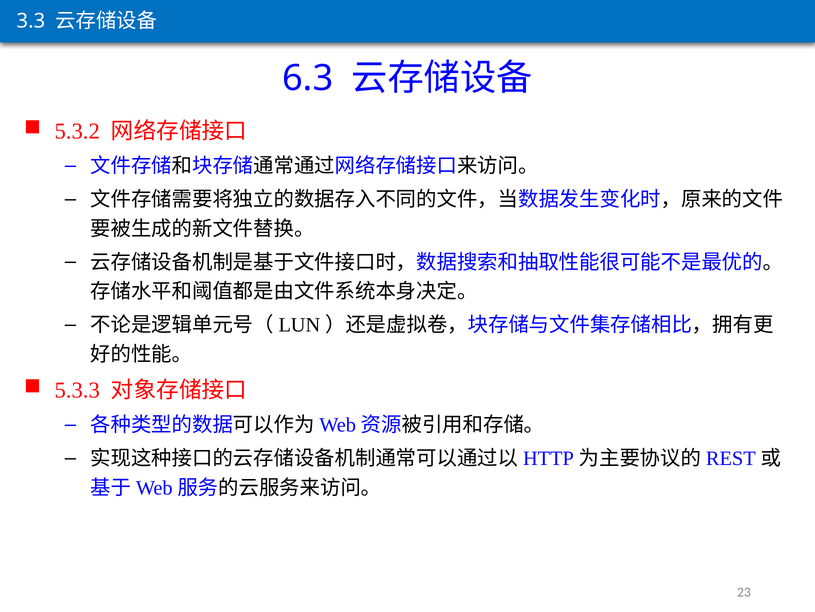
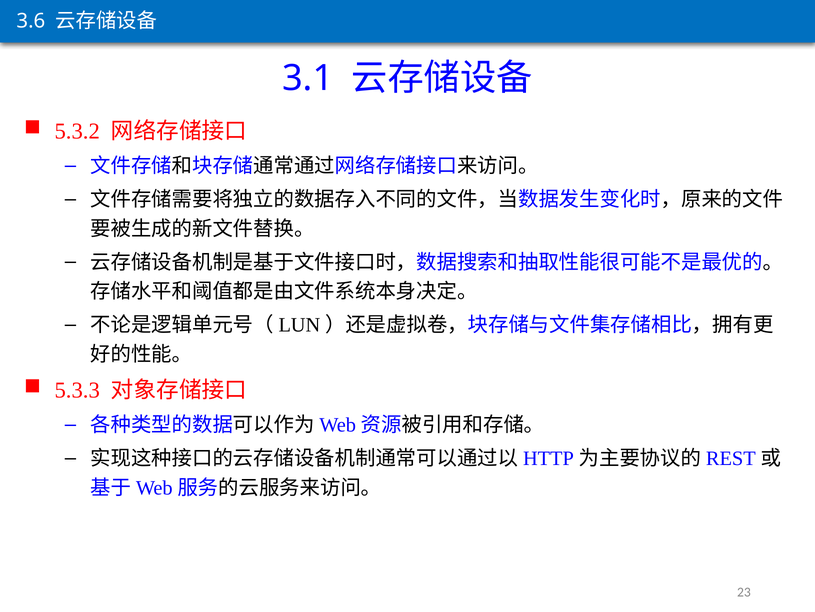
3.3: 3.3 -> 3.6 (31, 21)
6.3: 6.3 -> 3.1 (308, 78)
